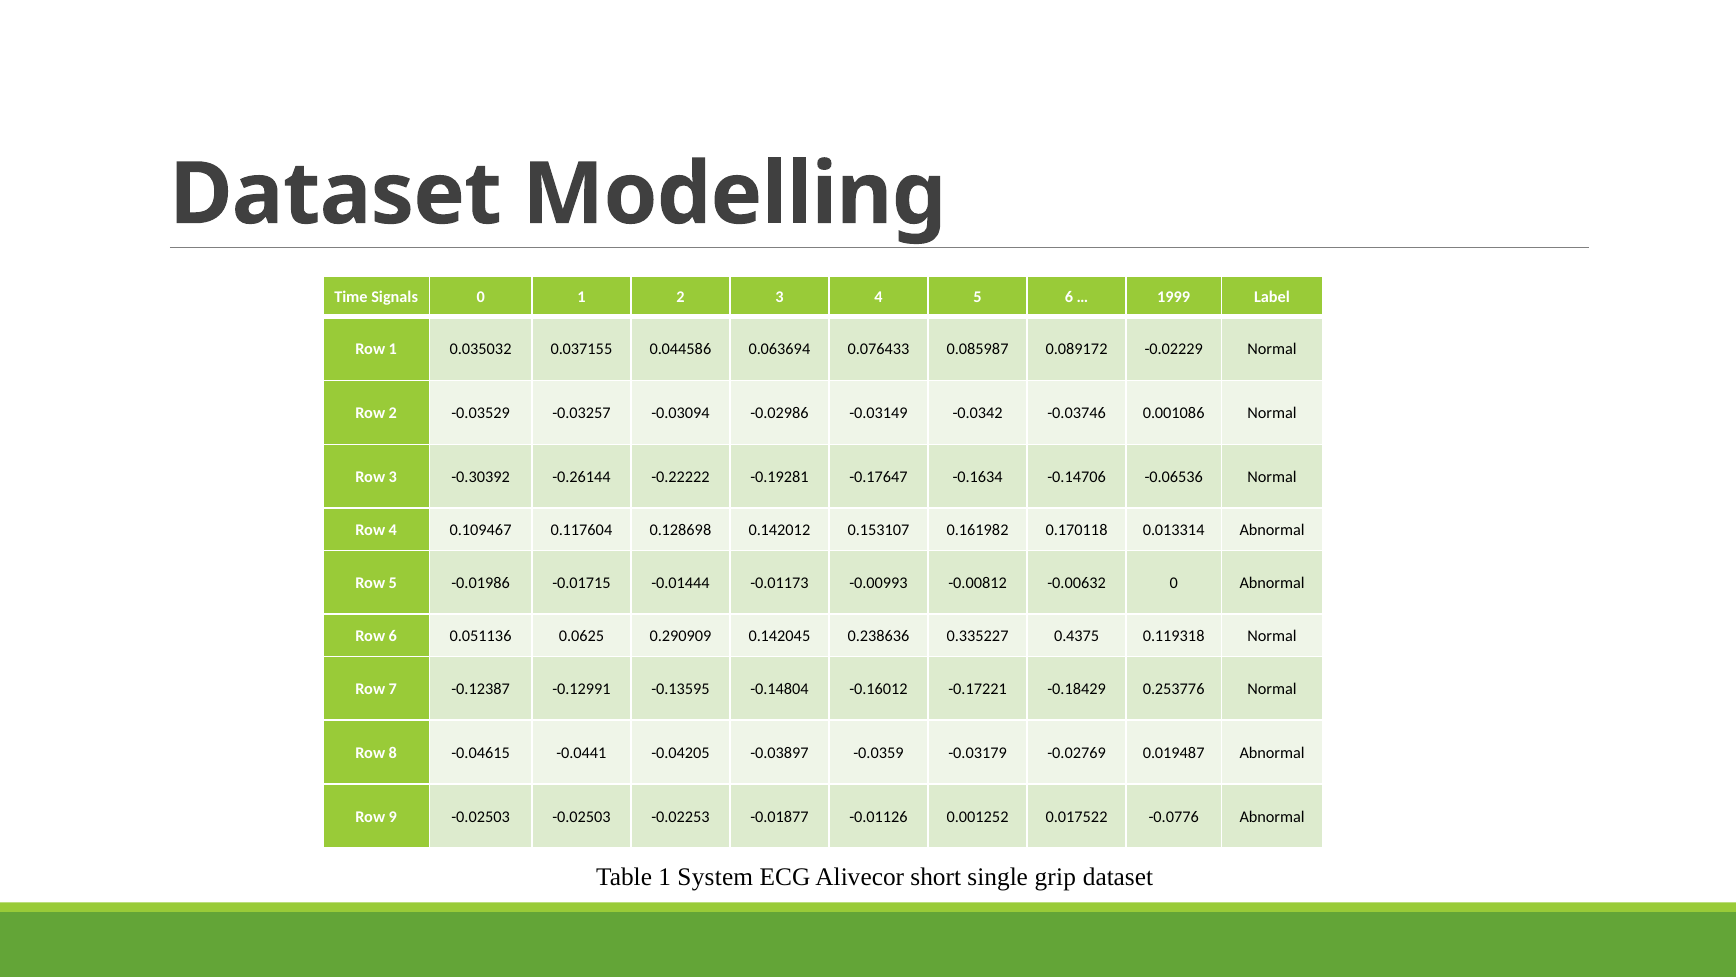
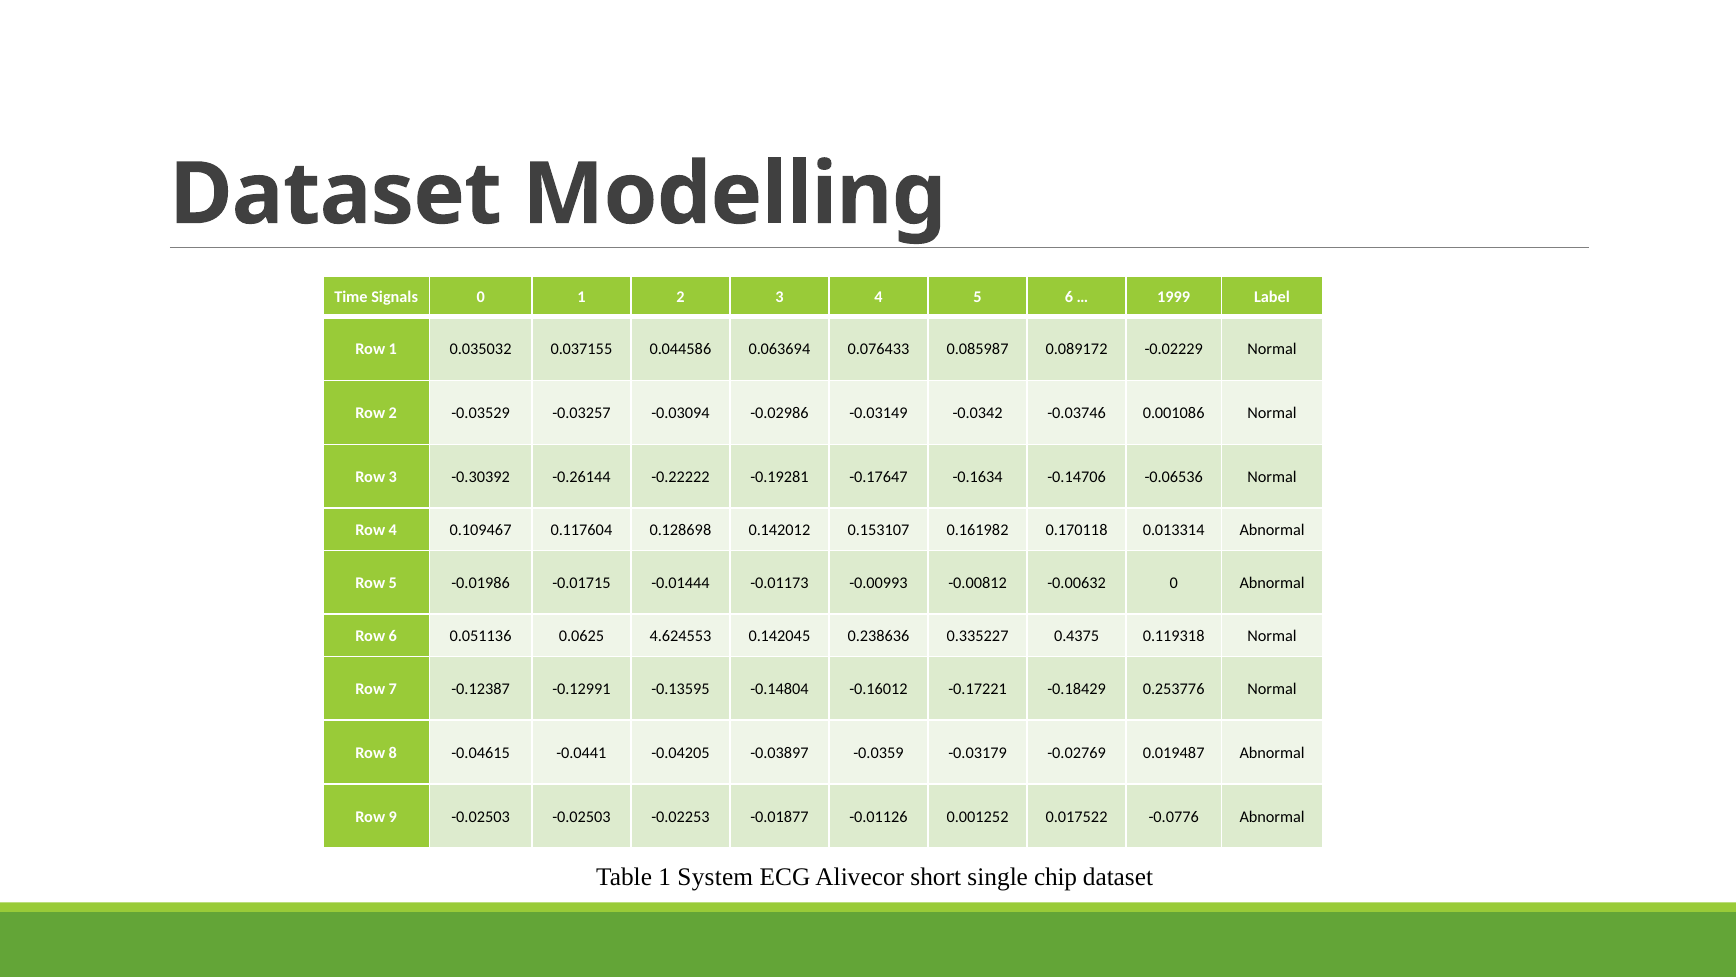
0.290909: 0.290909 -> 4.624553 (680, 636)
grip: grip -> chip (1056, 877)
